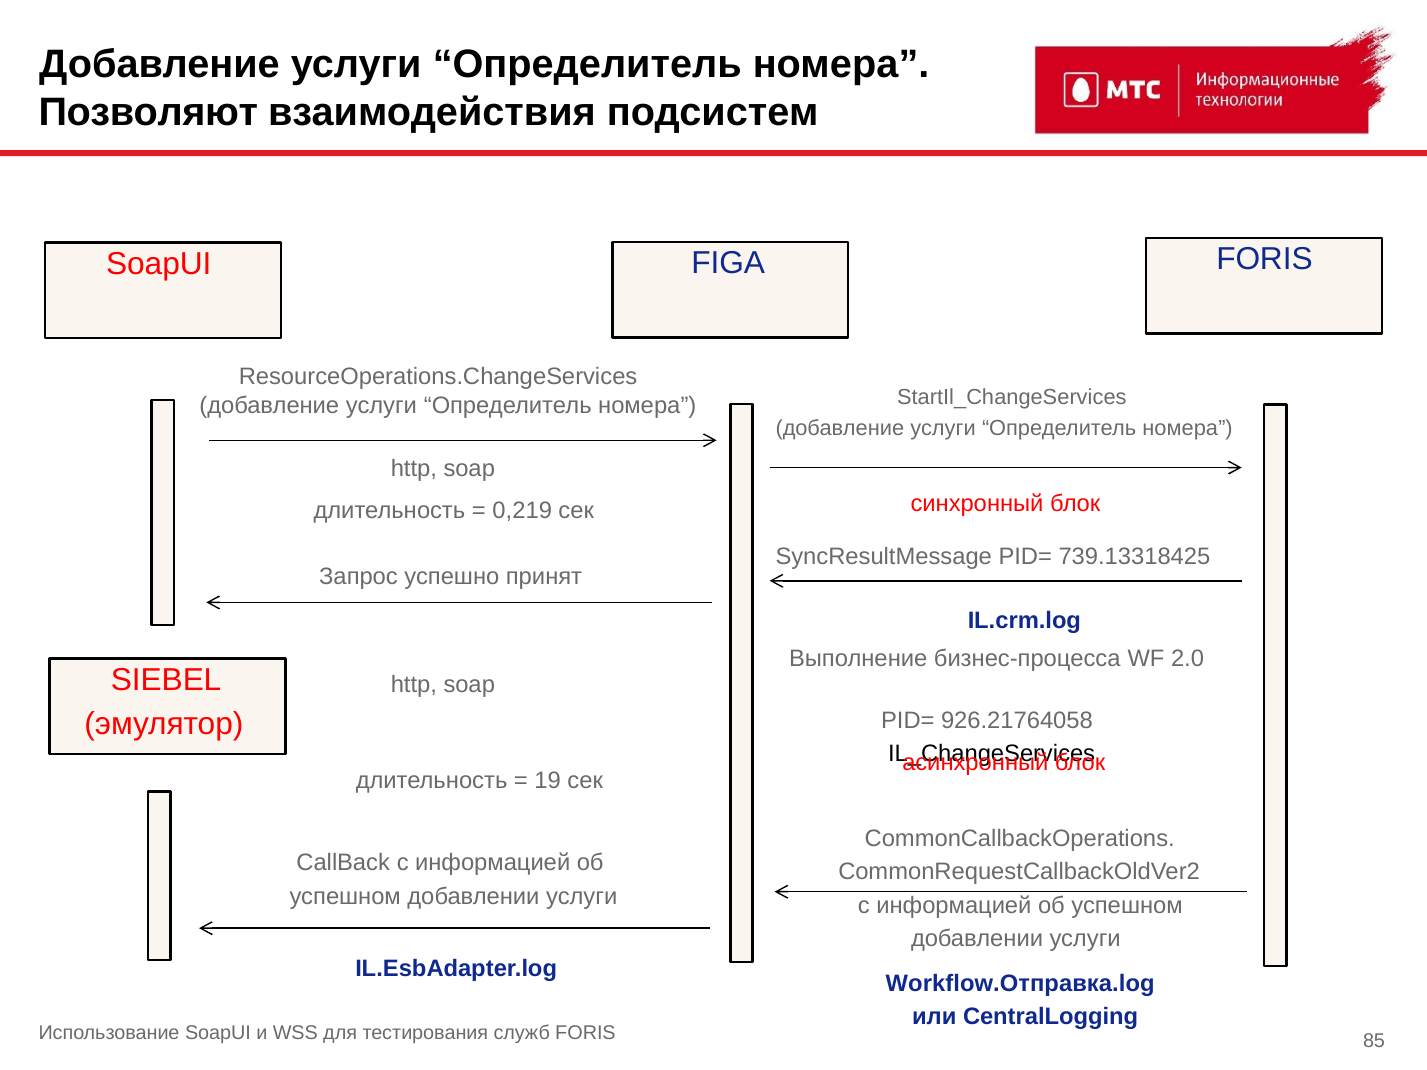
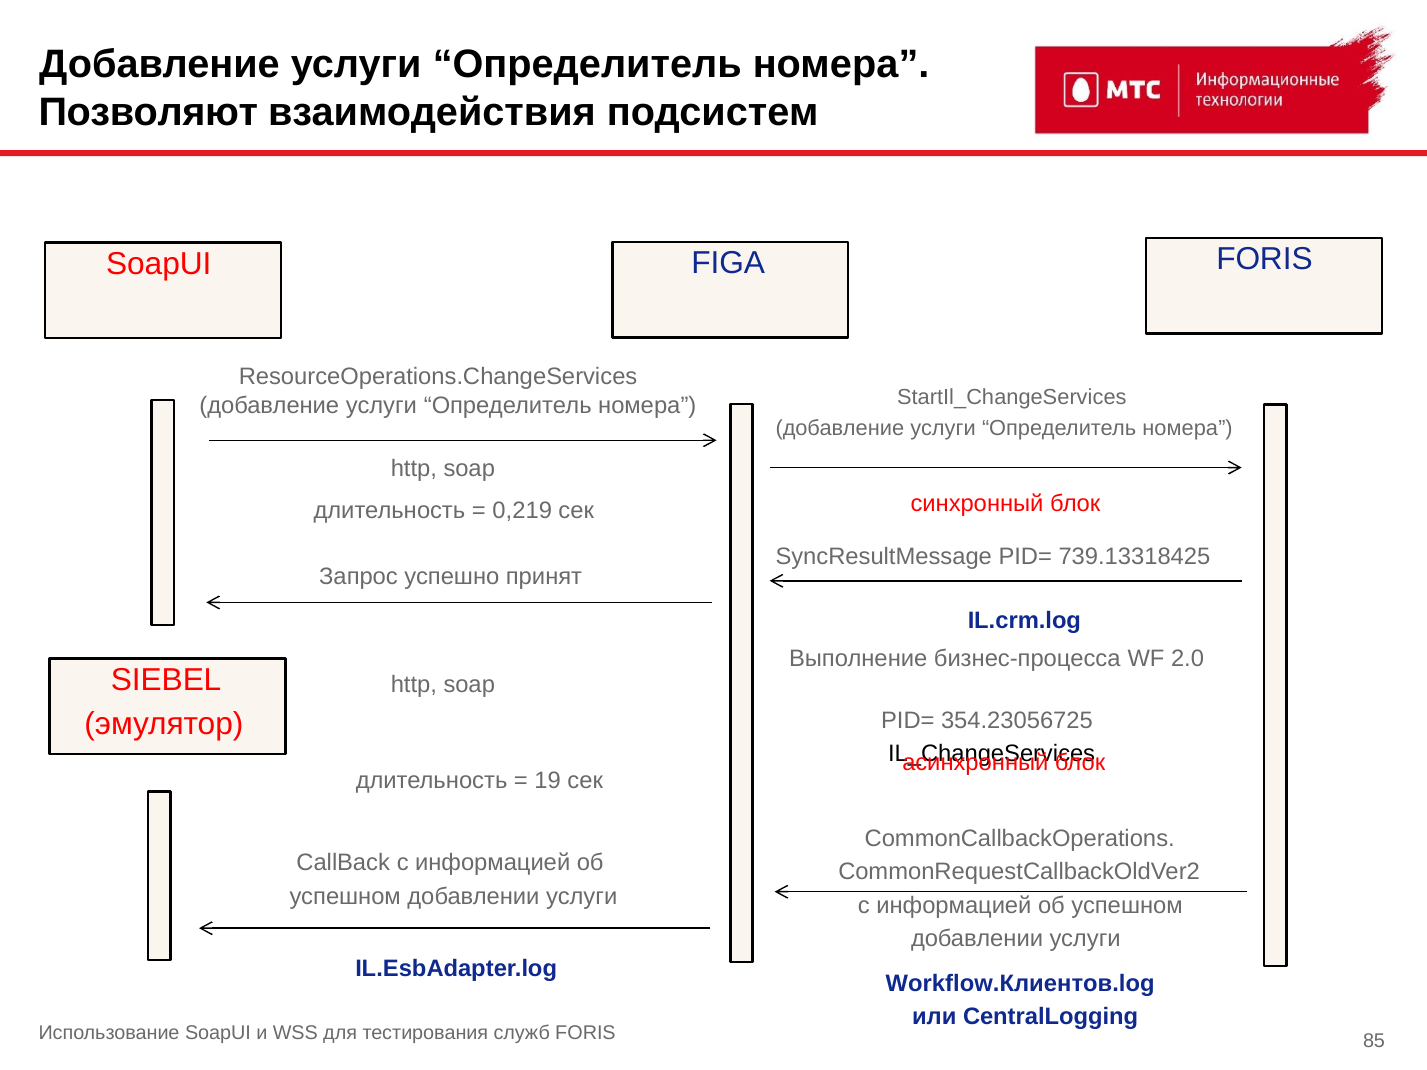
926.21764058: 926.21764058 -> 354.23056725 (1017, 721)
Workflow.Отправка.log: Workflow.Отправка.log -> Workflow.Клиентов.log (1020, 983)
